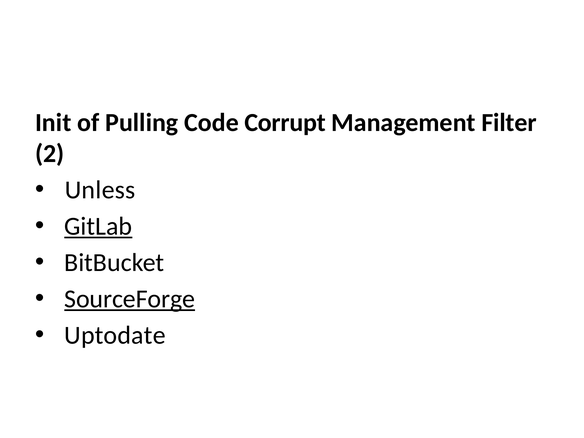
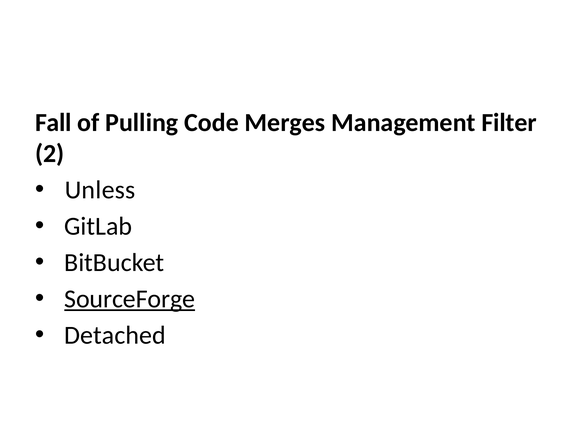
Init: Init -> Fall (53, 123)
Corrupt: Corrupt -> Merges (285, 123)
GitLab underline: present -> none (98, 226)
Uptodate: Uptodate -> Detached (115, 335)
